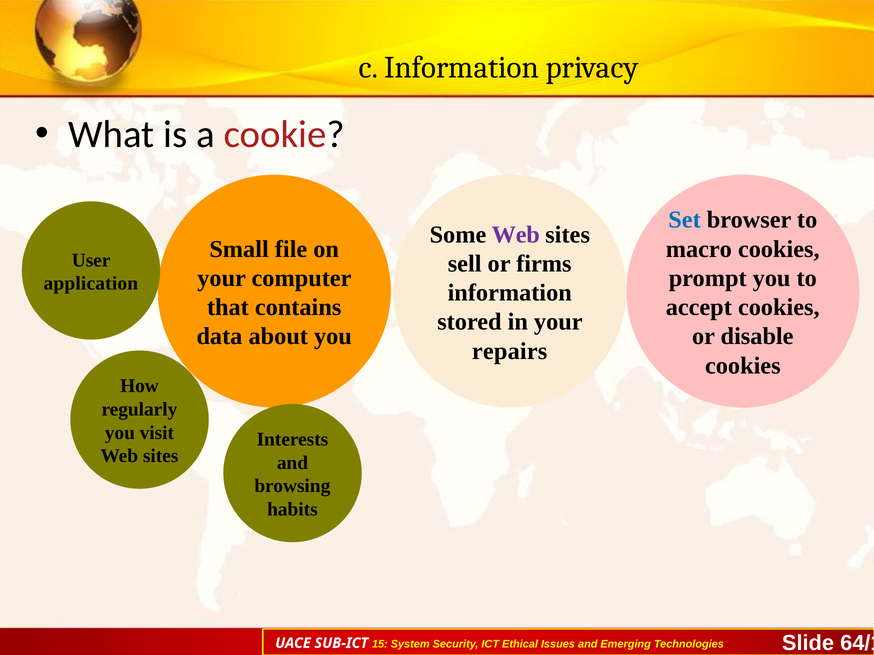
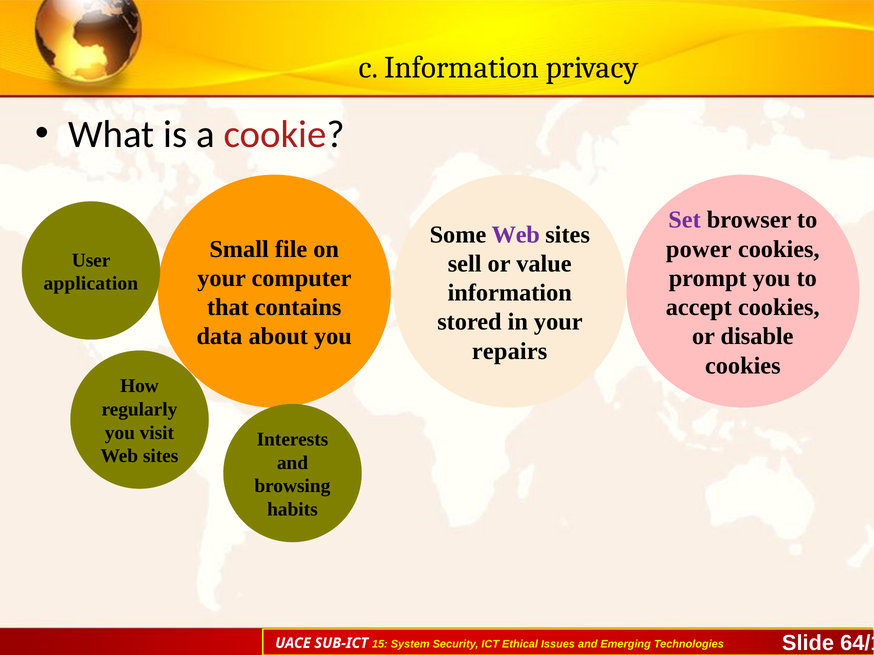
Set colour: blue -> purple (685, 220)
macro: macro -> power (699, 249)
firms: firms -> value (544, 264)
